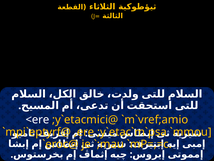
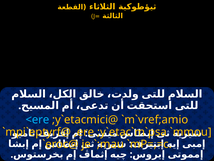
<ere colour: white -> light blue (37, 119)
